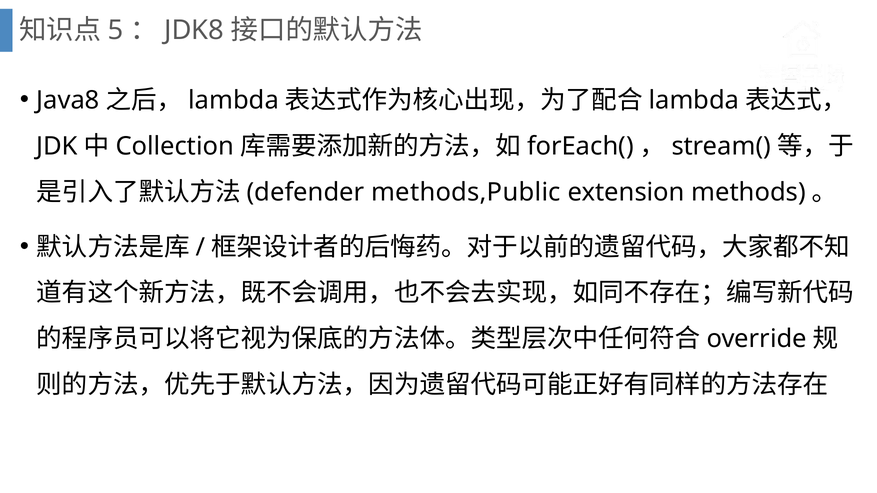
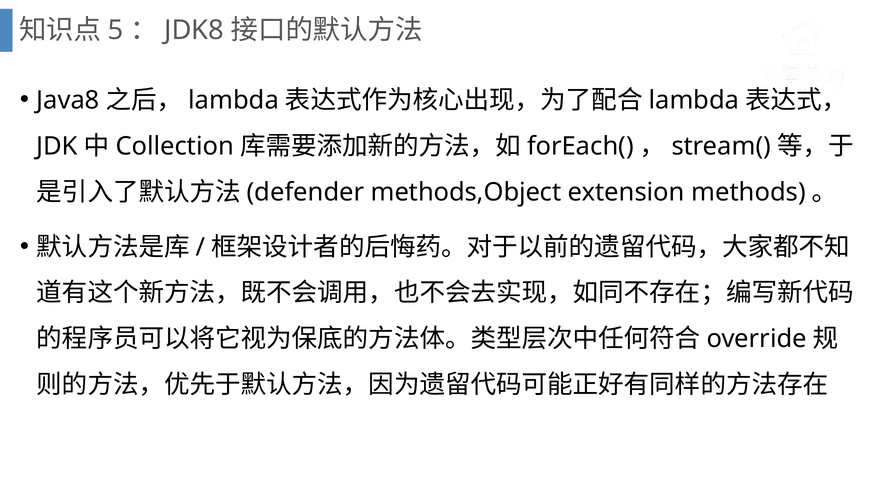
methods,Public: methods,Public -> methods,Object (466, 192)
